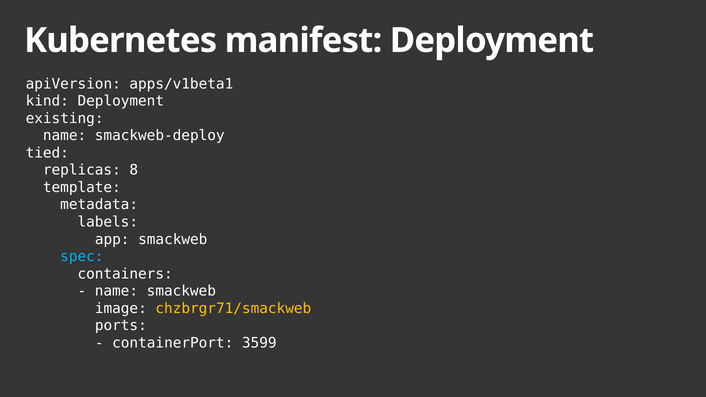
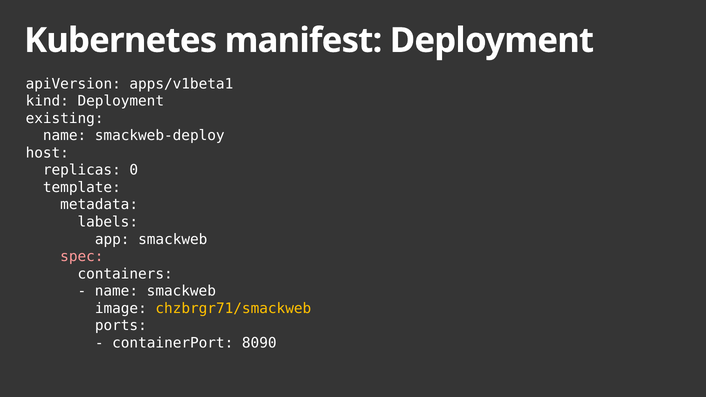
tied: tied -> host (47, 153)
8: 8 -> 0 (134, 170)
spec colour: light blue -> pink (82, 257)
3599: 3599 -> 8090 (259, 343)
